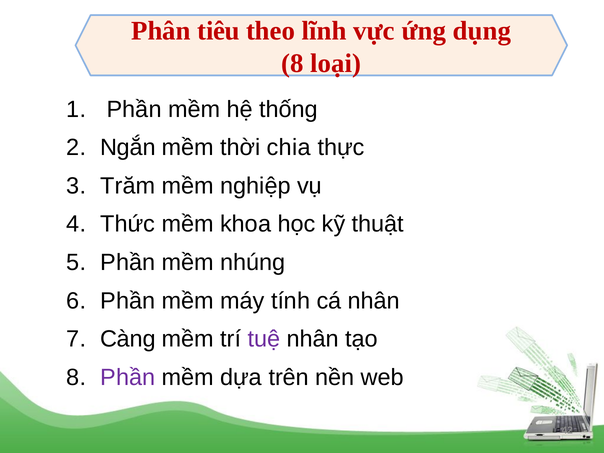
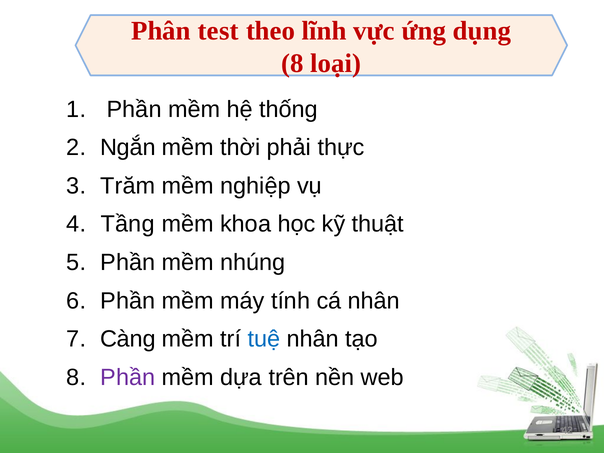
tiêu: tiêu -> test (218, 31)
chia: chia -> phải (289, 148)
Thức: Thức -> Tầng (128, 224)
tuệ colour: purple -> blue (264, 339)
